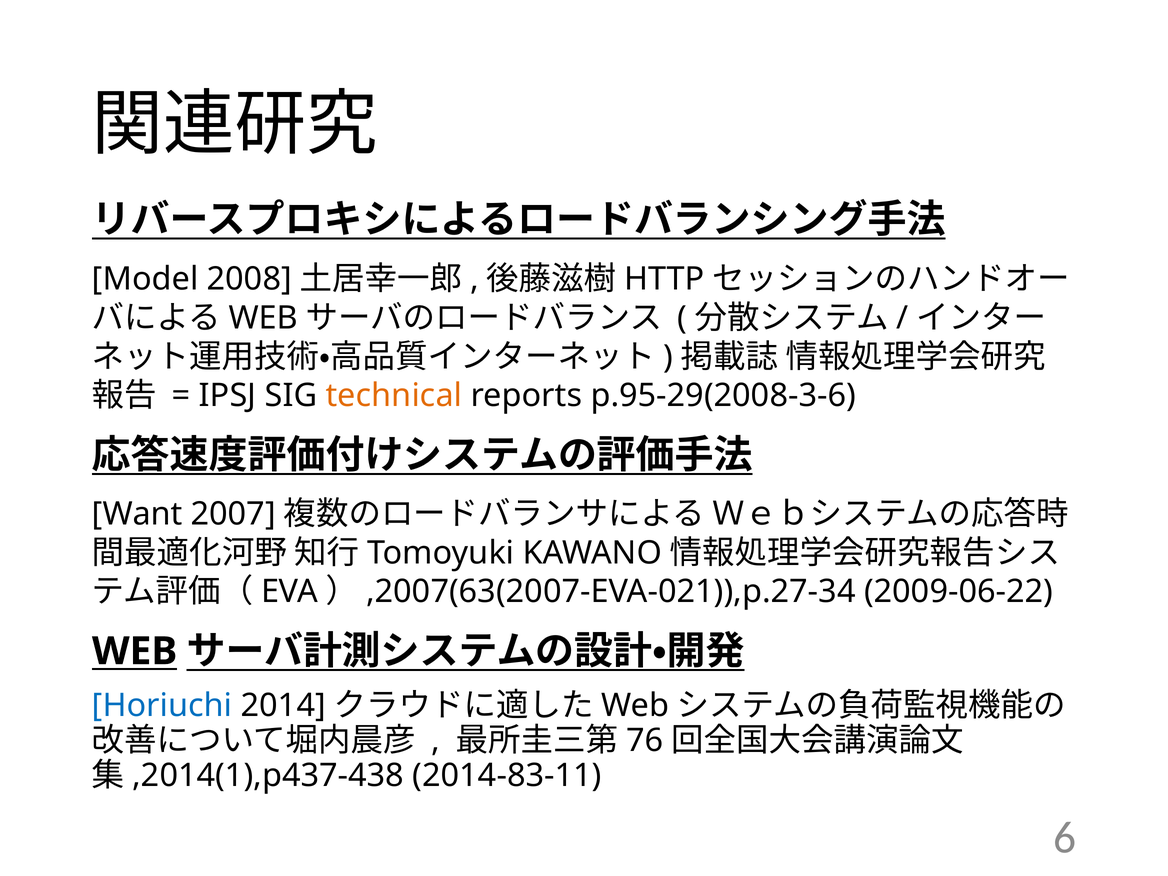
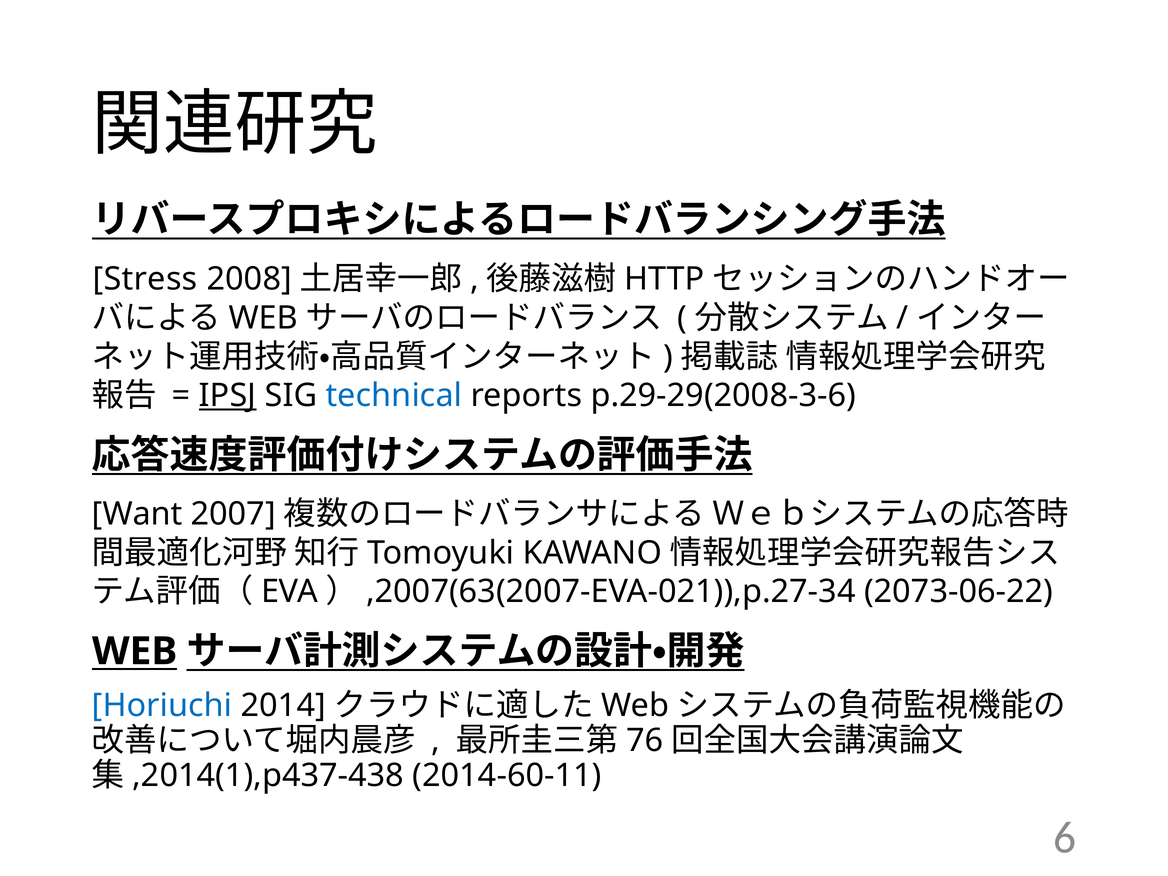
Model: Model -> Stress (145, 279)
IPSJ underline: none -> present (228, 396)
technical colour: orange -> blue (394, 396)
p.95-29(2008-3-6: p.95-29(2008-3-6 -> p.29-29(2008-3-6 (723, 396)
2009-06-22: 2009-06-22 -> 2073-06-22 (959, 592)
2014-83-11: 2014-83-11 -> 2014-60-11 (507, 776)
